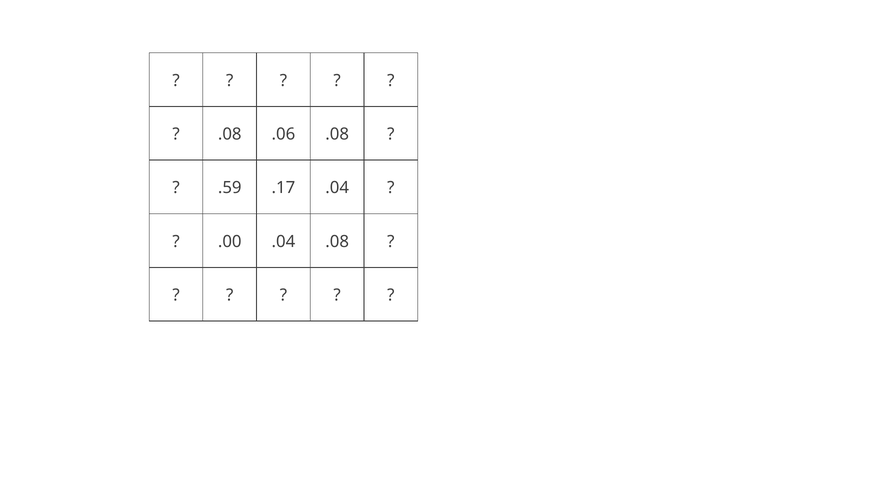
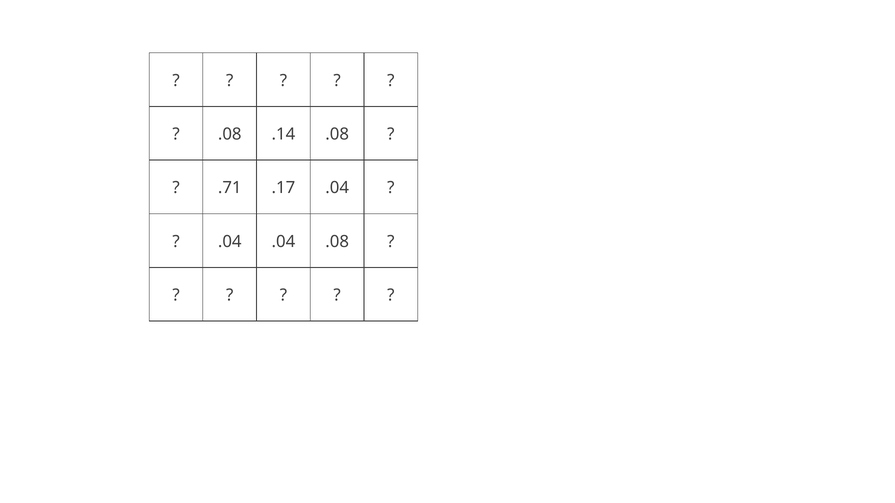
.06: .06 -> .14 (283, 134)
.59: .59 -> .71 (230, 188)
.00: .00 -> .04 (230, 242)
